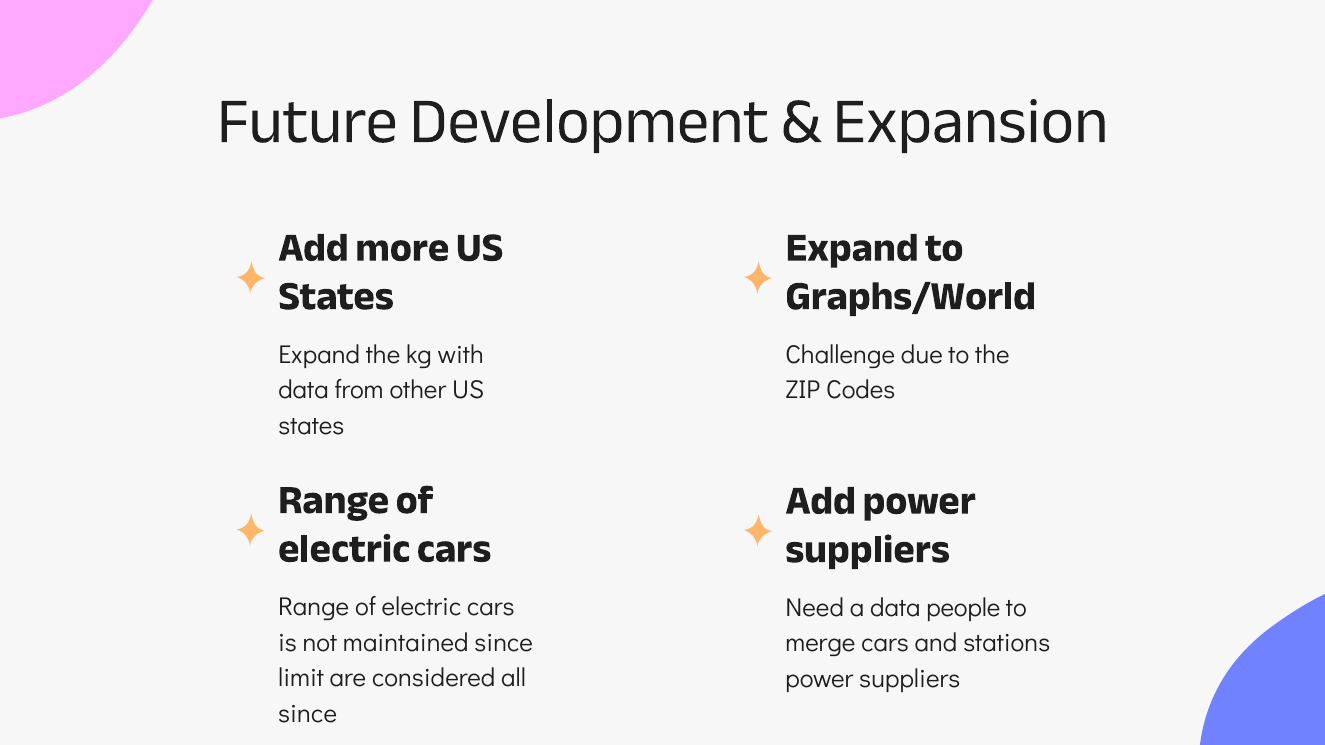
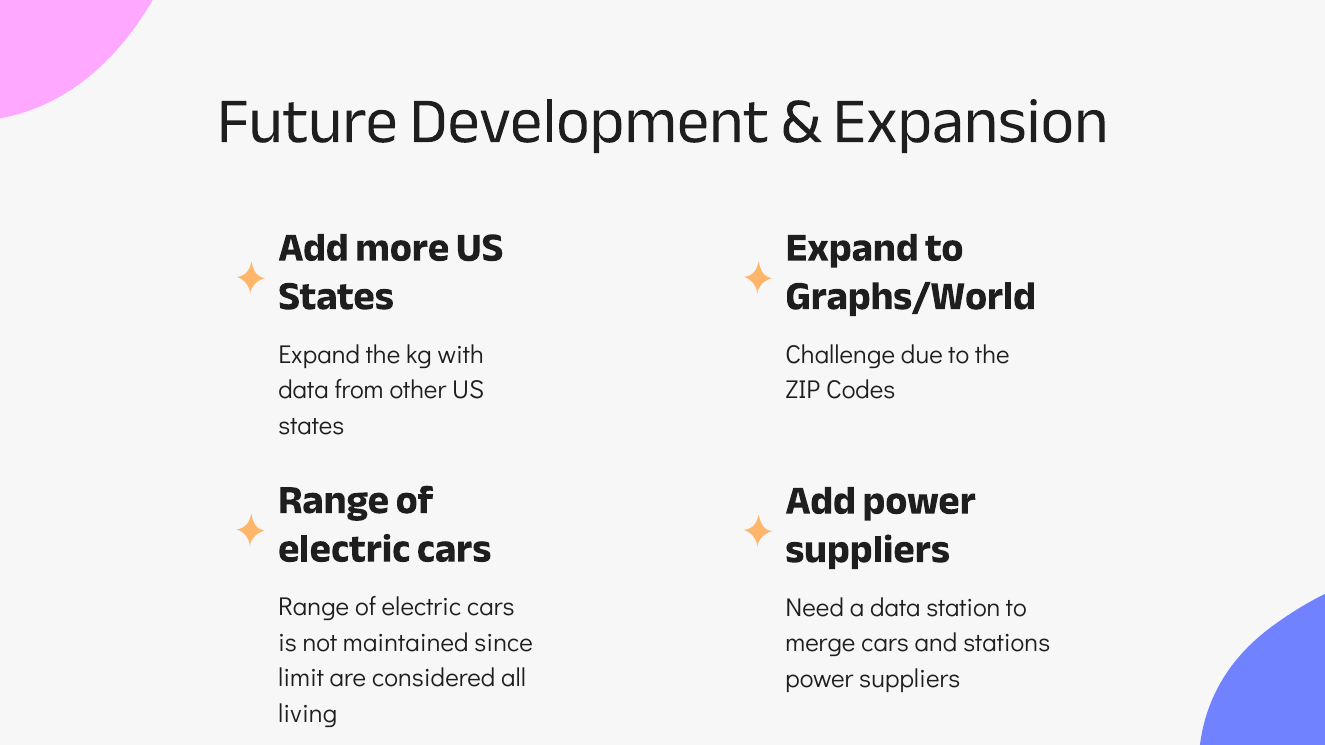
people: people -> station (963, 608)
since: since -> living (308, 714)
